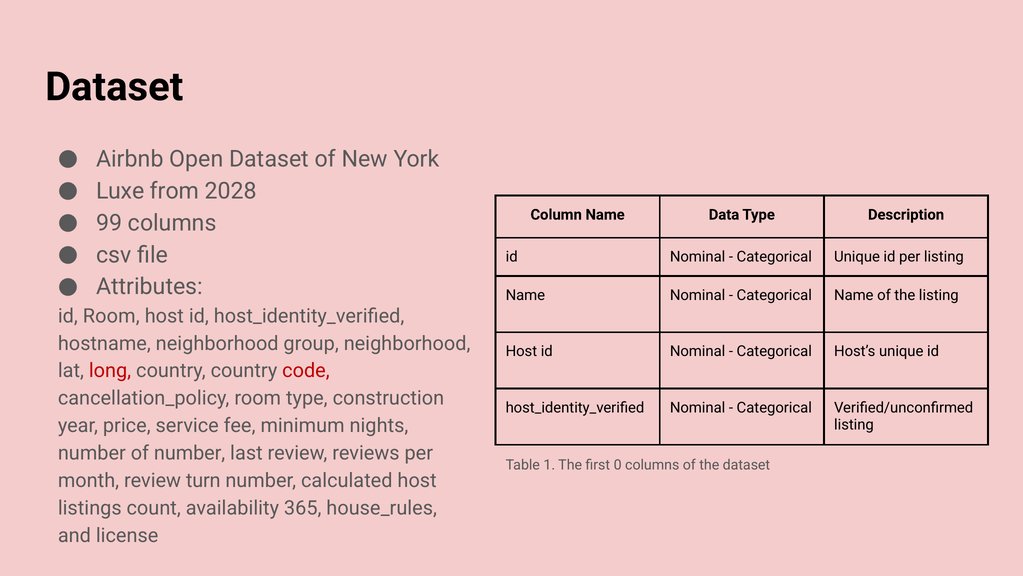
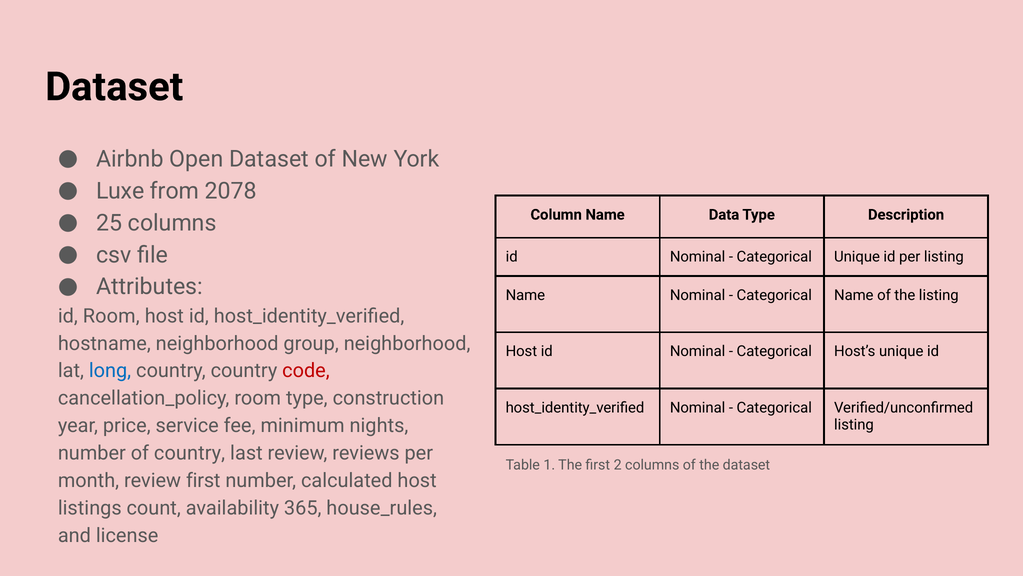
2028: 2028 -> 2078 (231, 191)
99: 99 -> 25 (109, 223)
long colour: red -> blue (110, 371)
of number: number -> country (190, 453)
0: 0 -> 2 (618, 464)
review turn: turn -> first (203, 480)
